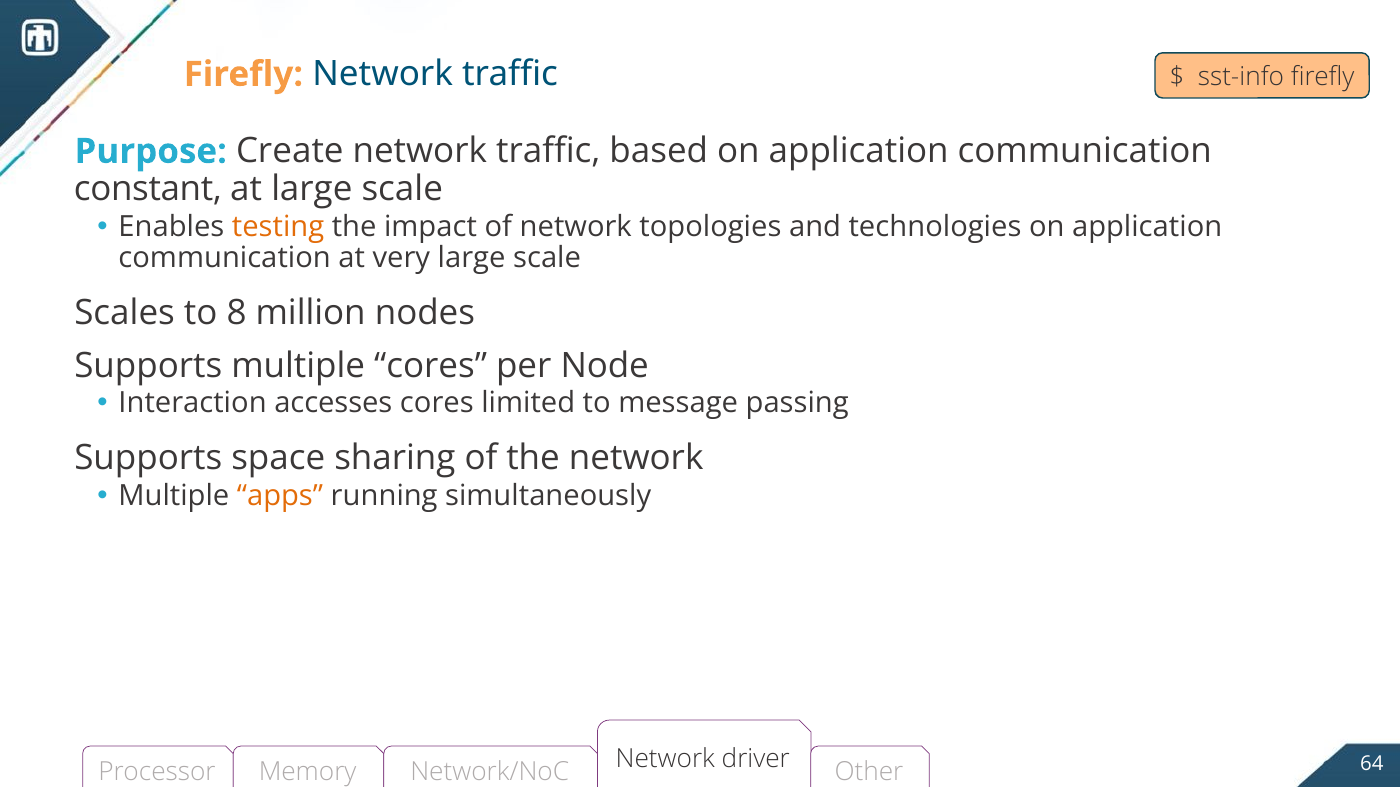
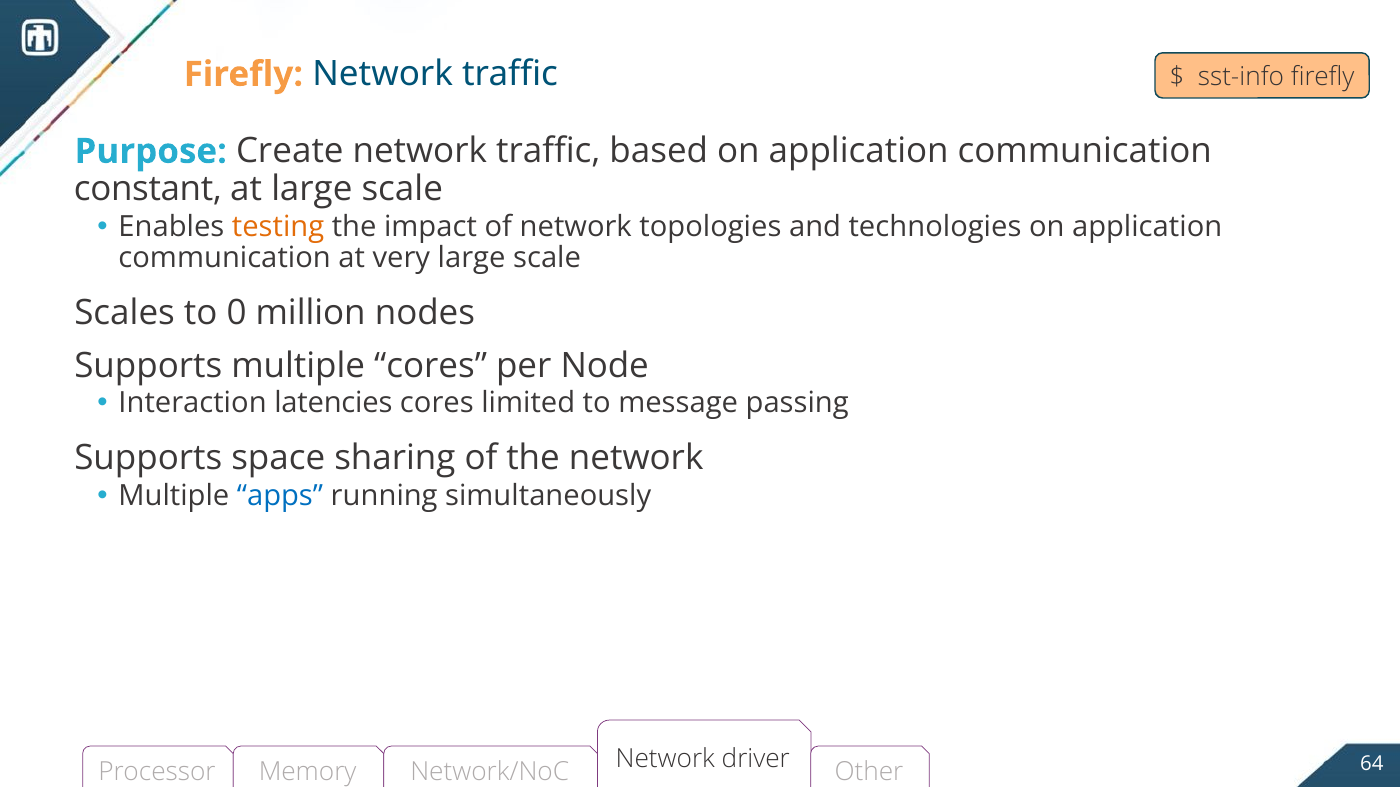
8: 8 -> 0 (237, 313)
accesses: accesses -> latencies (333, 403)
apps colour: orange -> blue (280, 496)
